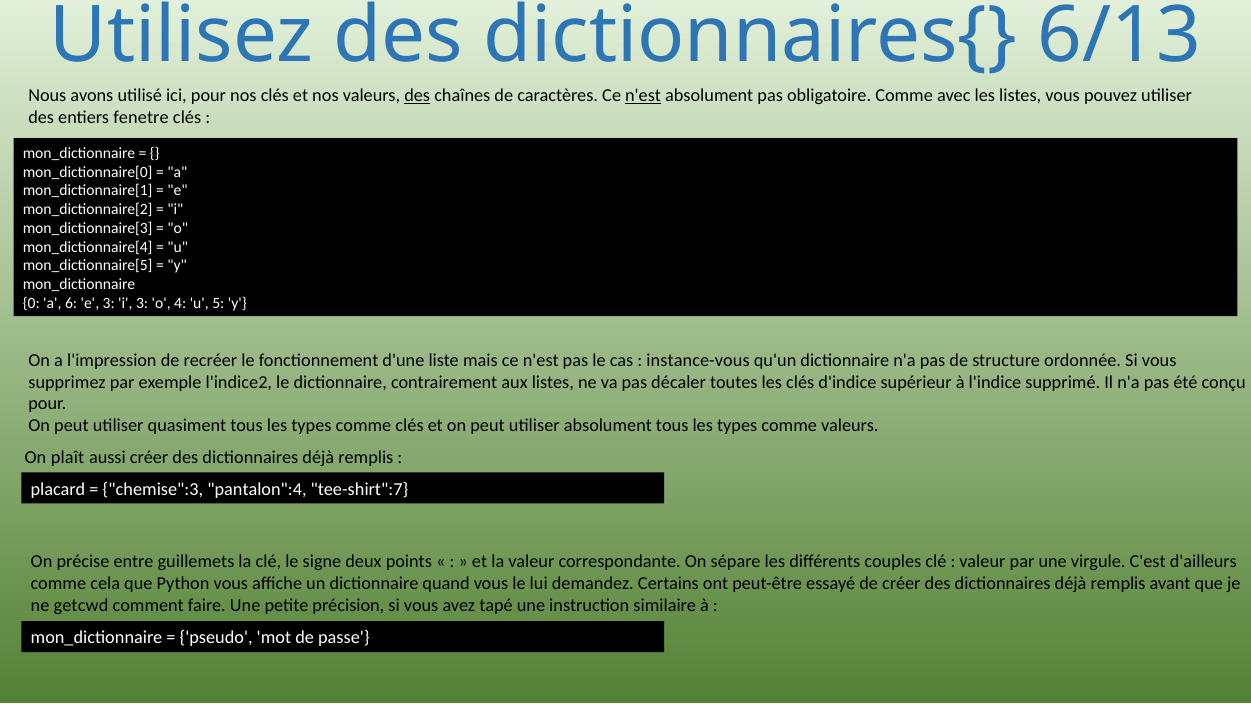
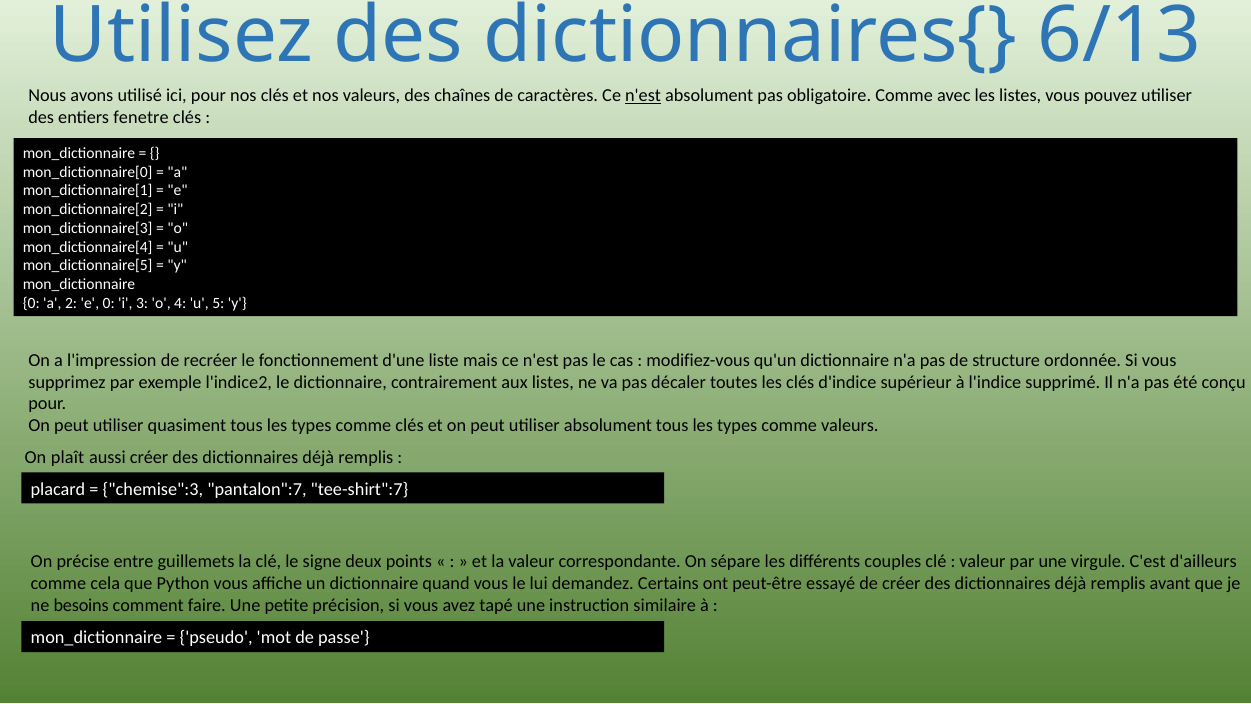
des underline: present -> none (417, 96)
6: 6 -> 2 (71, 303)
e 3: 3 -> 0 (109, 303)
instance-vous: instance-vous -> modifiez-vous (698, 360)
pantalon":4: pantalon":4 -> pantalon":7 (257, 489)
getcwd: getcwd -> besoins (81, 605)
